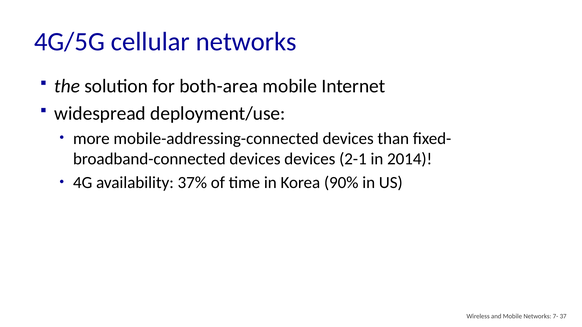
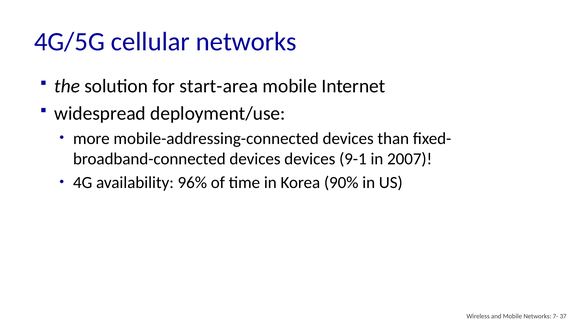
both-area: both-area -> start-area (219, 86)
2-1: 2-1 -> 9-1 (353, 159)
2014: 2014 -> 2007 (410, 159)
37%: 37% -> 96% (192, 183)
